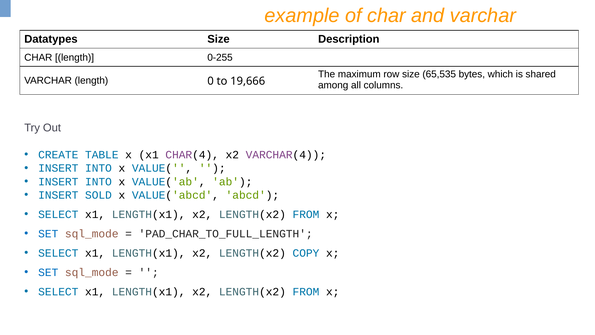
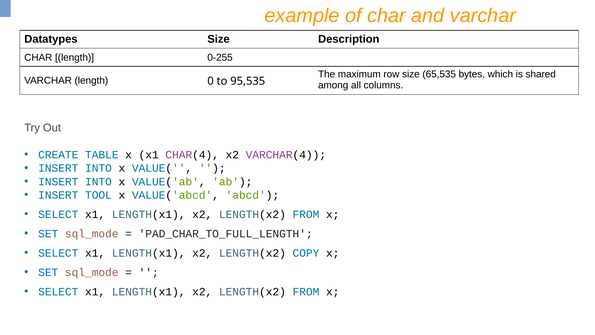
19,666: 19,666 -> 95,535 (248, 81)
SOLD: SOLD -> TOOL (98, 195)
